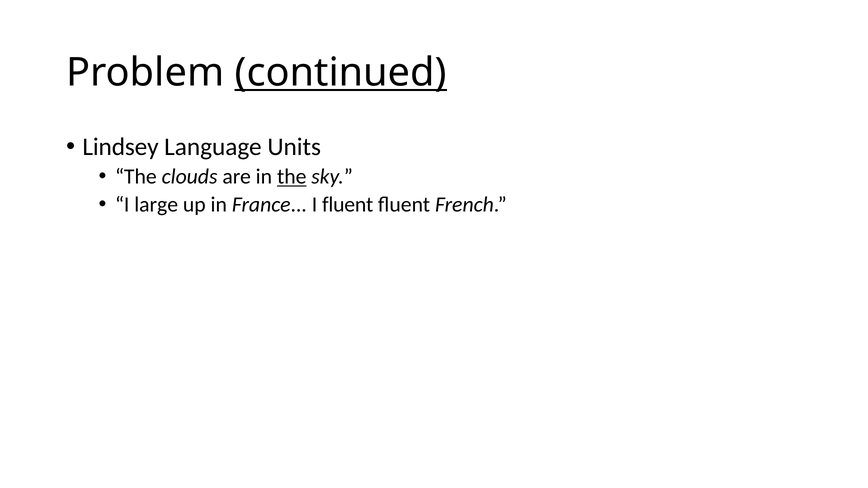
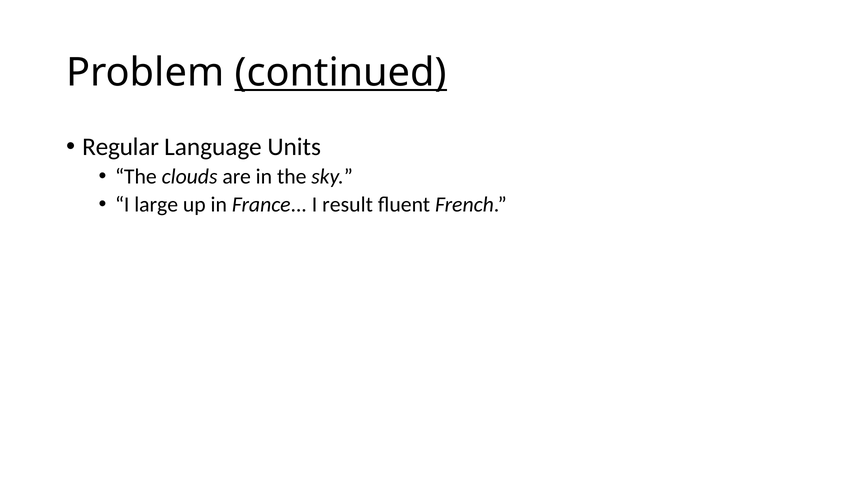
Lindsey: Lindsey -> Regular (121, 147)
the underline: present -> none (292, 177)
I fluent: fluent -> result (348, 205)
